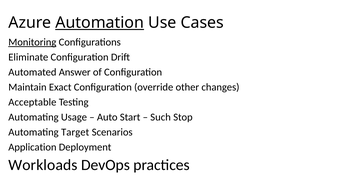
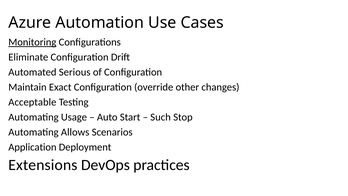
Automation underline: present -> none (100, 23)
Answer: Answer -> Serious (75, 72)
Target: Target -> Allows (75, 132)
Workloads: Workloads -> Extensions (43, 165)
